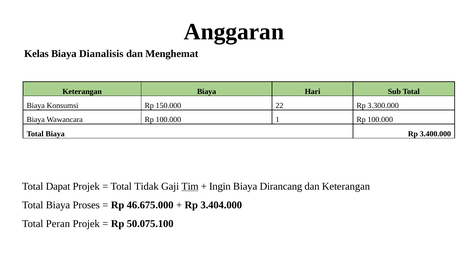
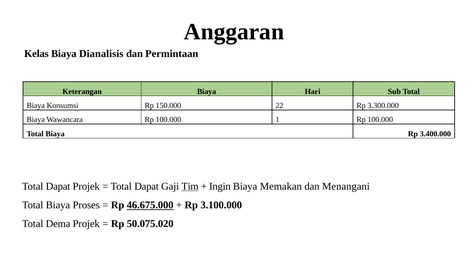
Menghemat: Menghemat -> Permintaan (172, 54)
Tidak: Tidak -> Dapat (147, 186)
Dirancang: Dirancang -> Memakan (281, 186)
dan Keterangan: Keterangan -> Menangani (346, 186)
46.675.000 underline: none -> present (150, 205)
3.404.000: 3.404.000 -> 3.100.000 (221, 205)
Peran: Peran -> Dema (58, 224)
50.075.100: 50.075.100 -> 50.075.020 (150, 224)
